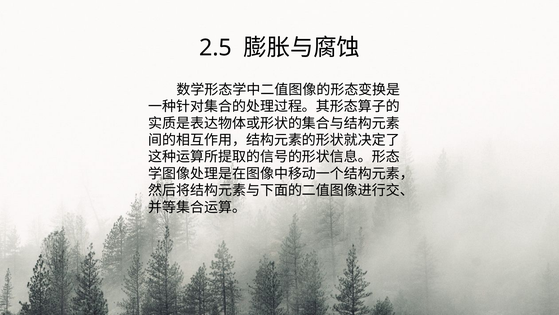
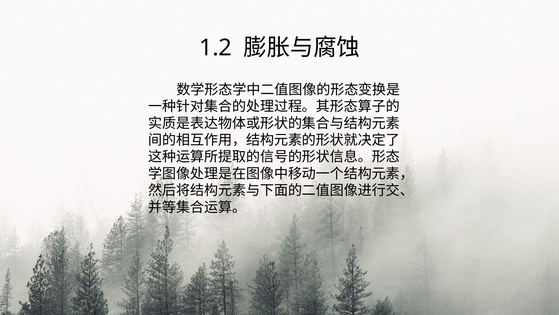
2.5: 2.5 -> 1.2 (216, 48)
